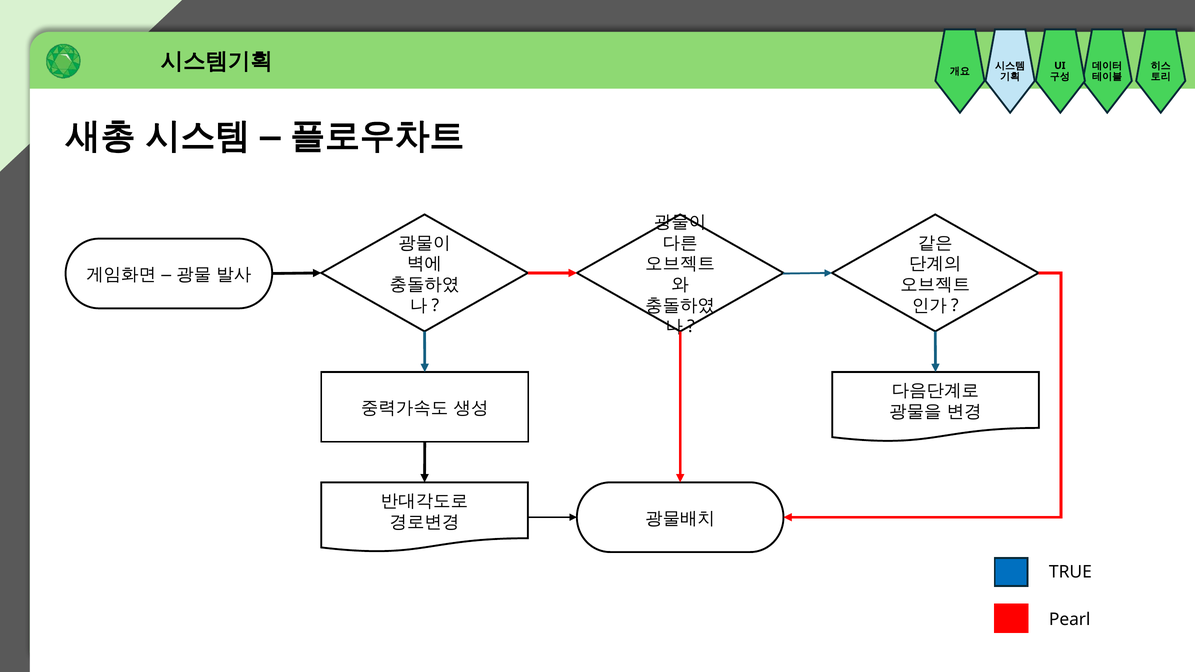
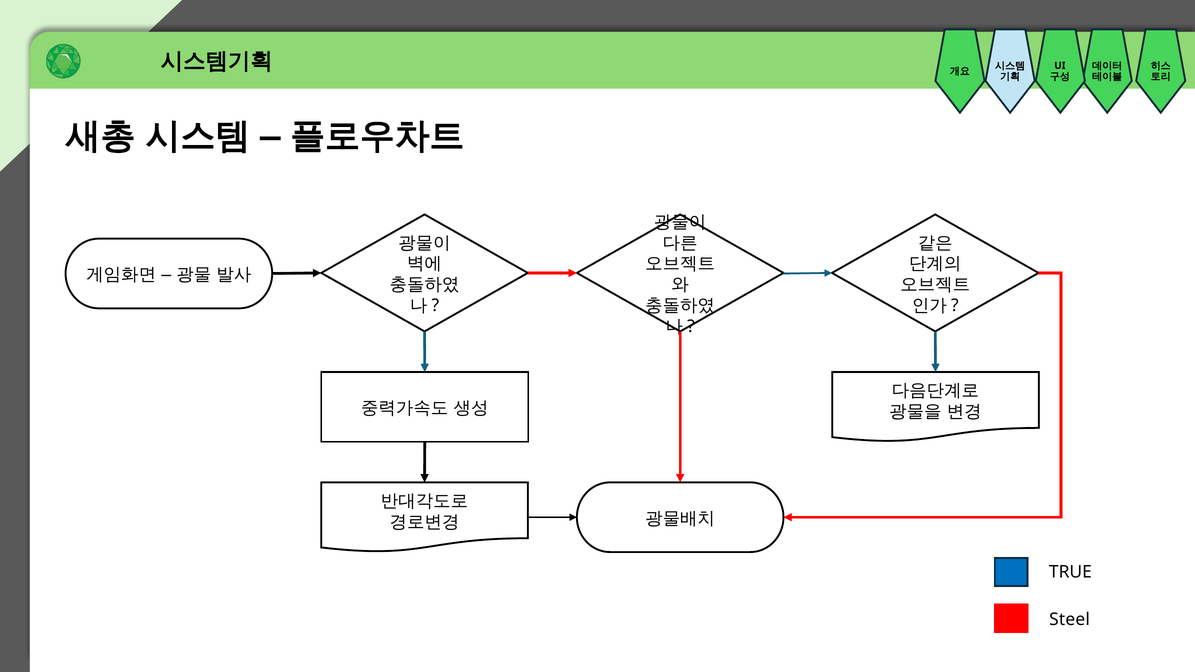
Pearl: Pearl -> Steel (1070, 619)
